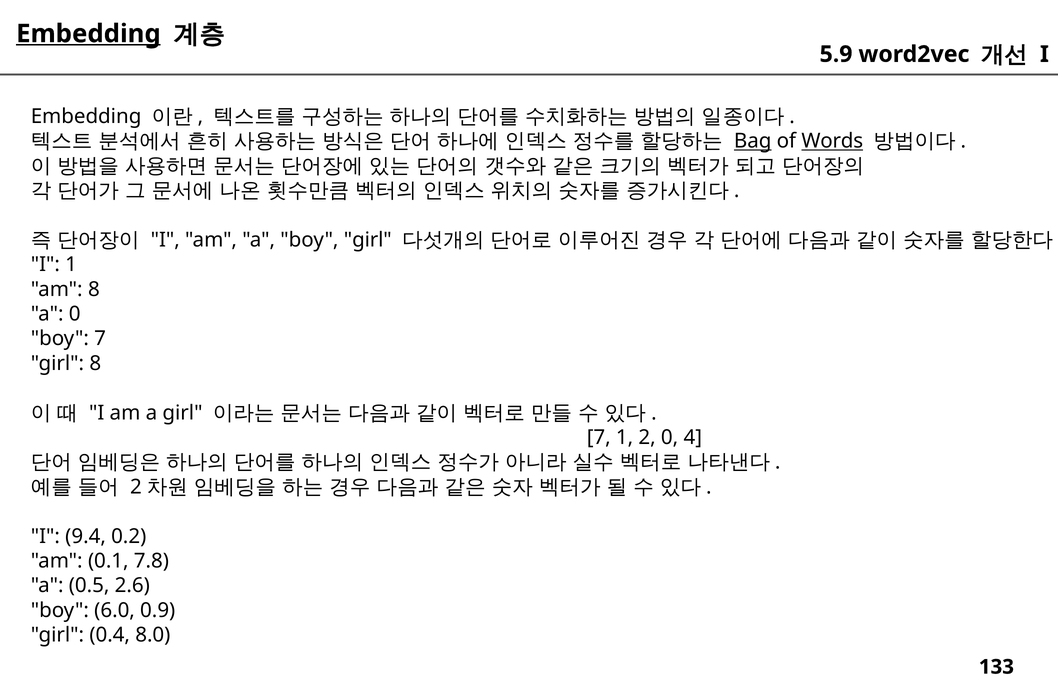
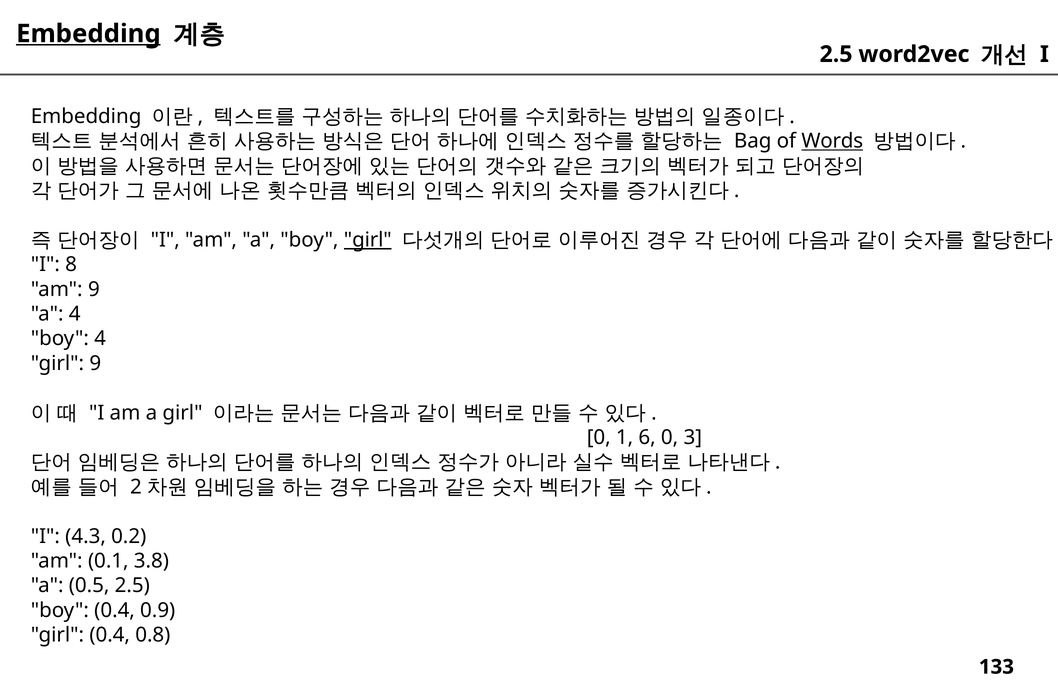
5.9: 5.9 -> 2.5 (836, 54)
Bag underline: present -> none (753, 141)
girl underline: none -> present (368, 240)
I 1: 1 -> 8 (71, 265)
am 8: 8 -> 9 (94, 289)
a 0: 0 -> 4 (75, 314)
boy 7: 7 -> 4 (100, 339)
girl 8: 8 -> 9 (95, 363)
7: 7 -> 0 (599, 437)
2: 2 -> 6 (647, 437)
4: 4 -> 3 (693, 437)
9.4: 9.4 -> 4.3 (86, 536)
7.8: 7.8 -> 3.8 (151, 561)
0.5 2.6: 2.6 -> 2.5 (132, 586)
boy 6.0: 6.0 -> 0.4 (115, 610)
8.0: 8.0 -> 0.8 (153, 635)
